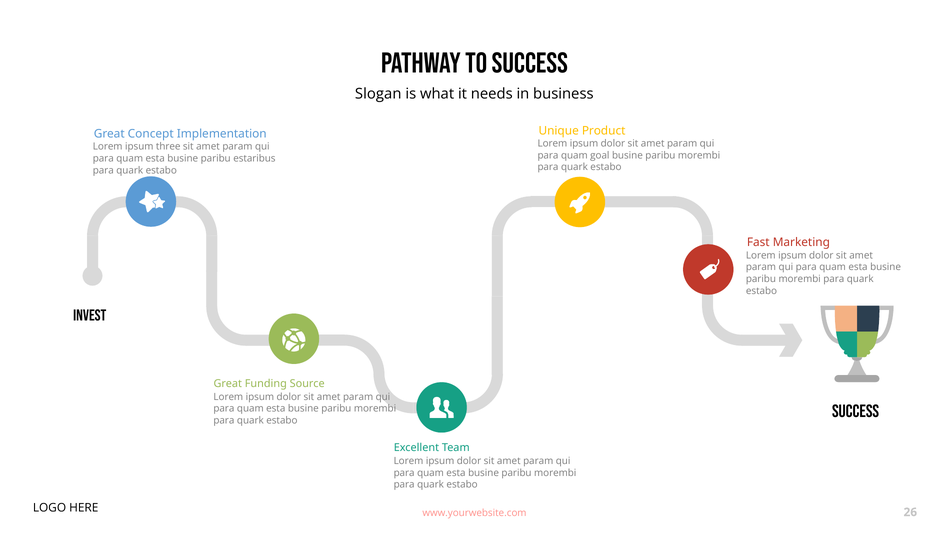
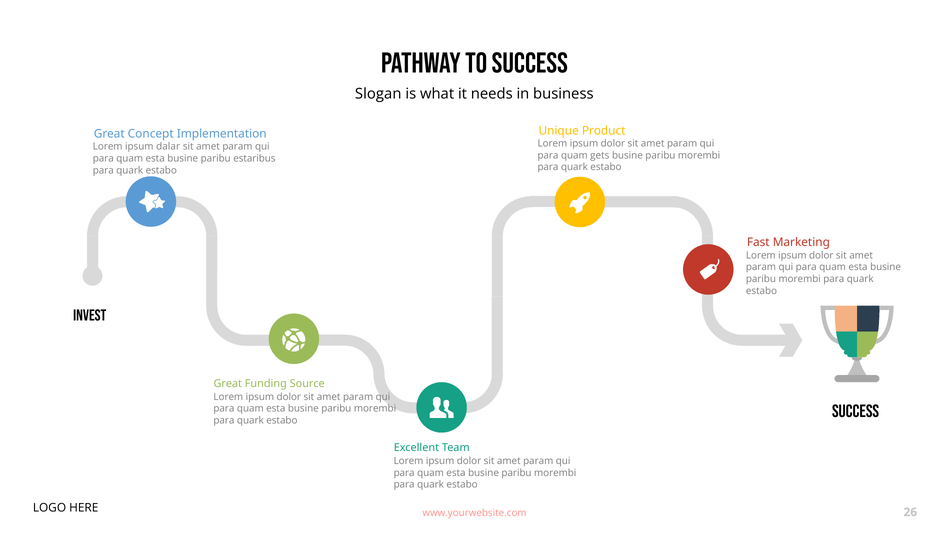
three: three -> dalar (168, 146)
goal: goal -> gets (600, 155)
